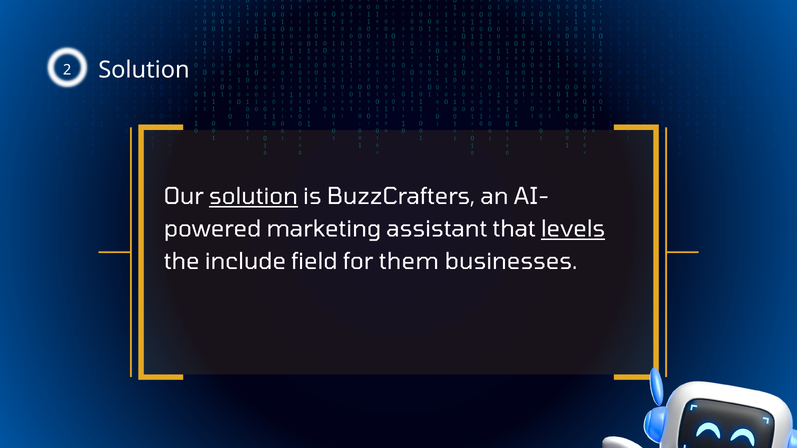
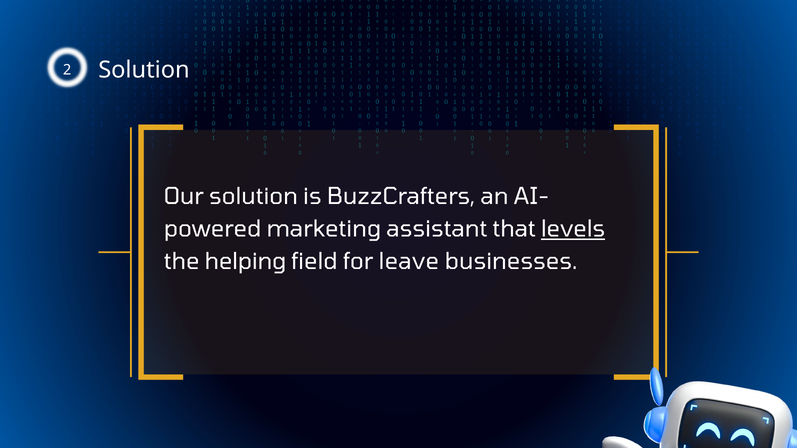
solution underline: present -> none (253, 197)
include: include -> helping (246, 262)
them: them -> leave (409, 262)
